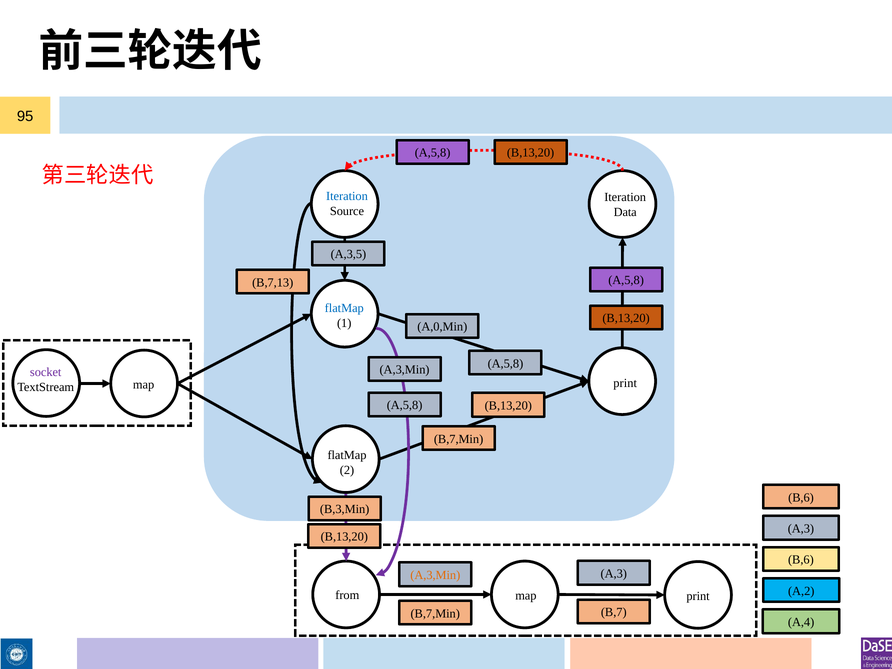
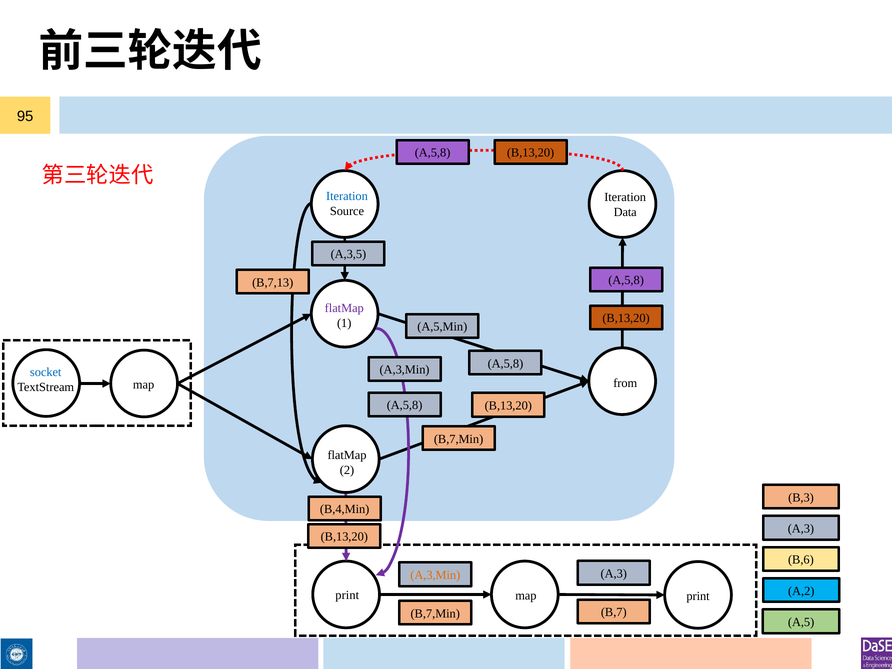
flatMap colour: blue -> purple (344, 308)
A,0,Min: A,0,Min -> A,5,Min (442, 327)
socket colour: purple -> blue (46, 372)
print: print -> from (625, 383)
B,6: B,6 -> B,3 (801, 497)
B,3,Min: B,3,Min -> B,4,Min (345, 509)
from: from -> print (347, 595)
A,4: A,4 -> A,5 (801, 622)
